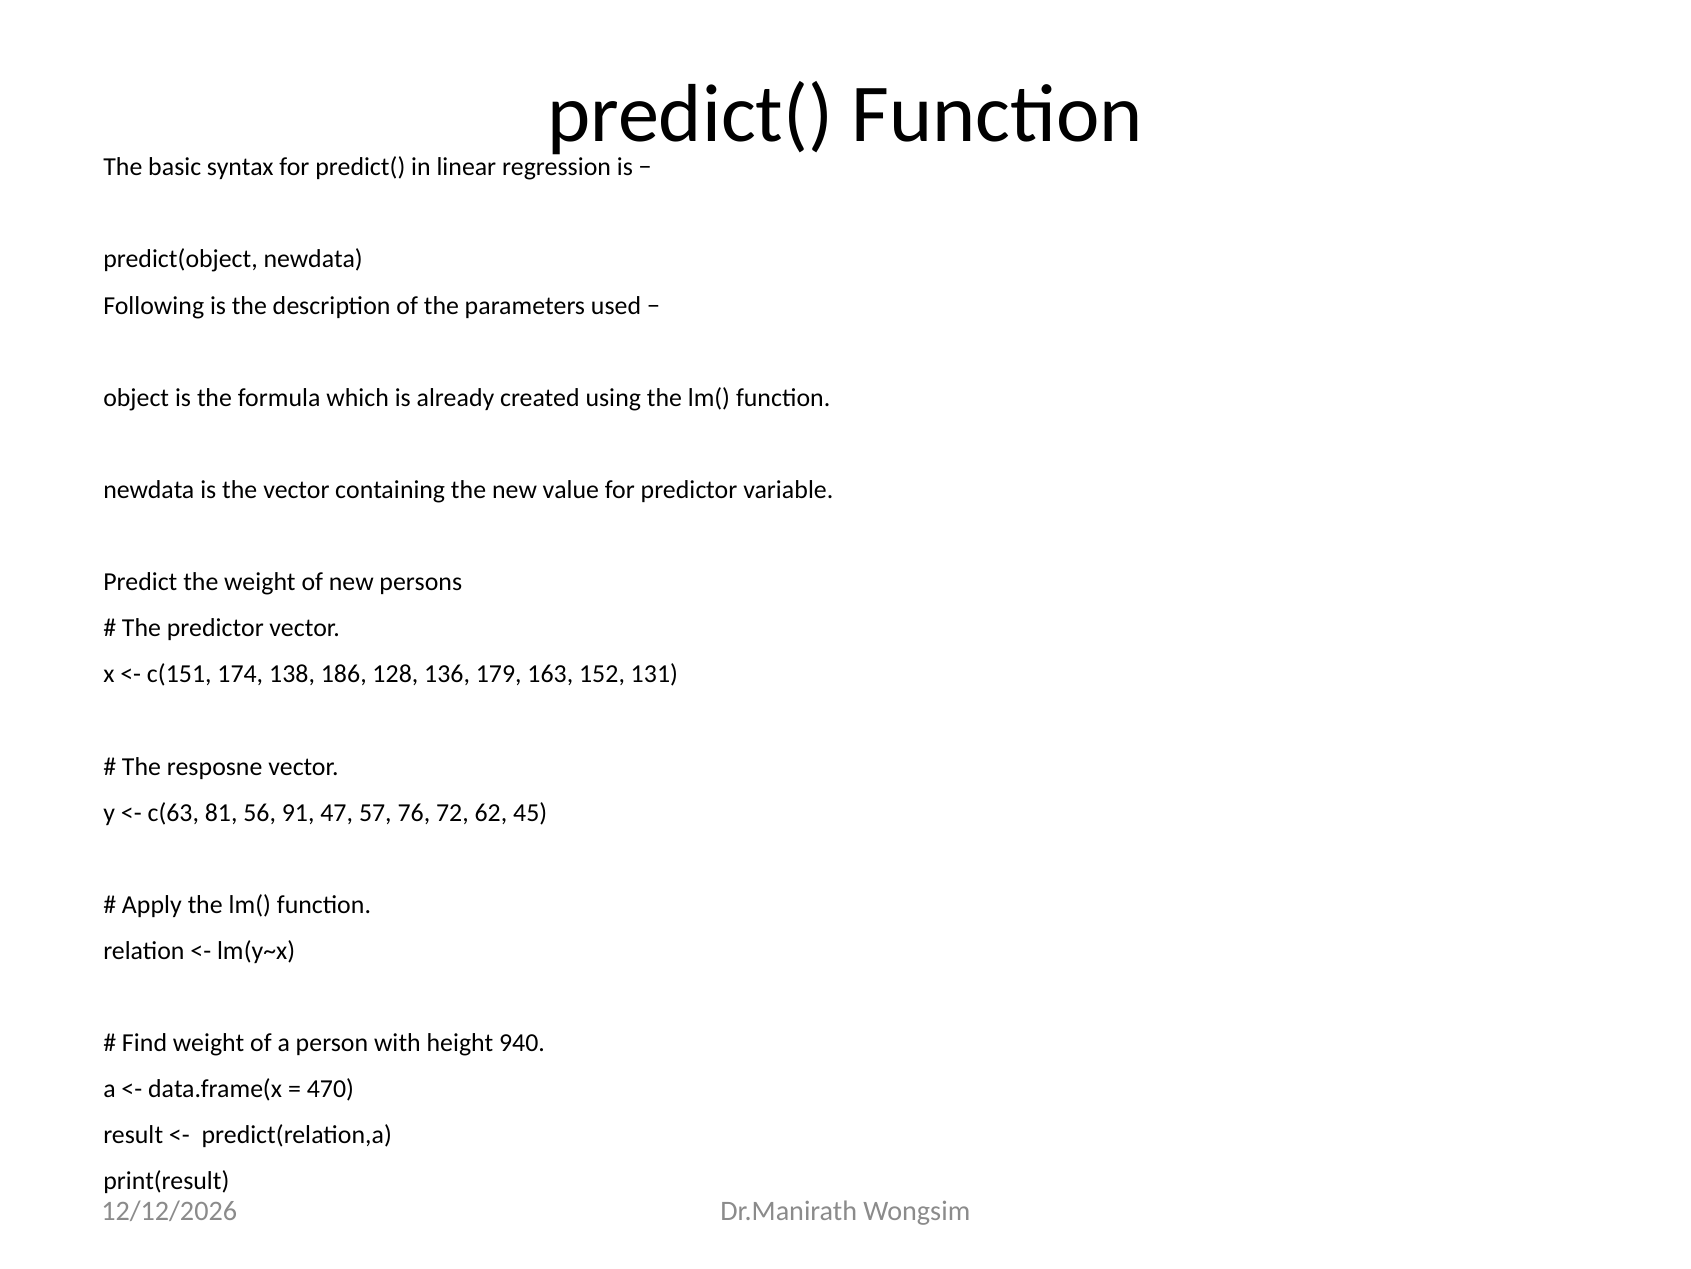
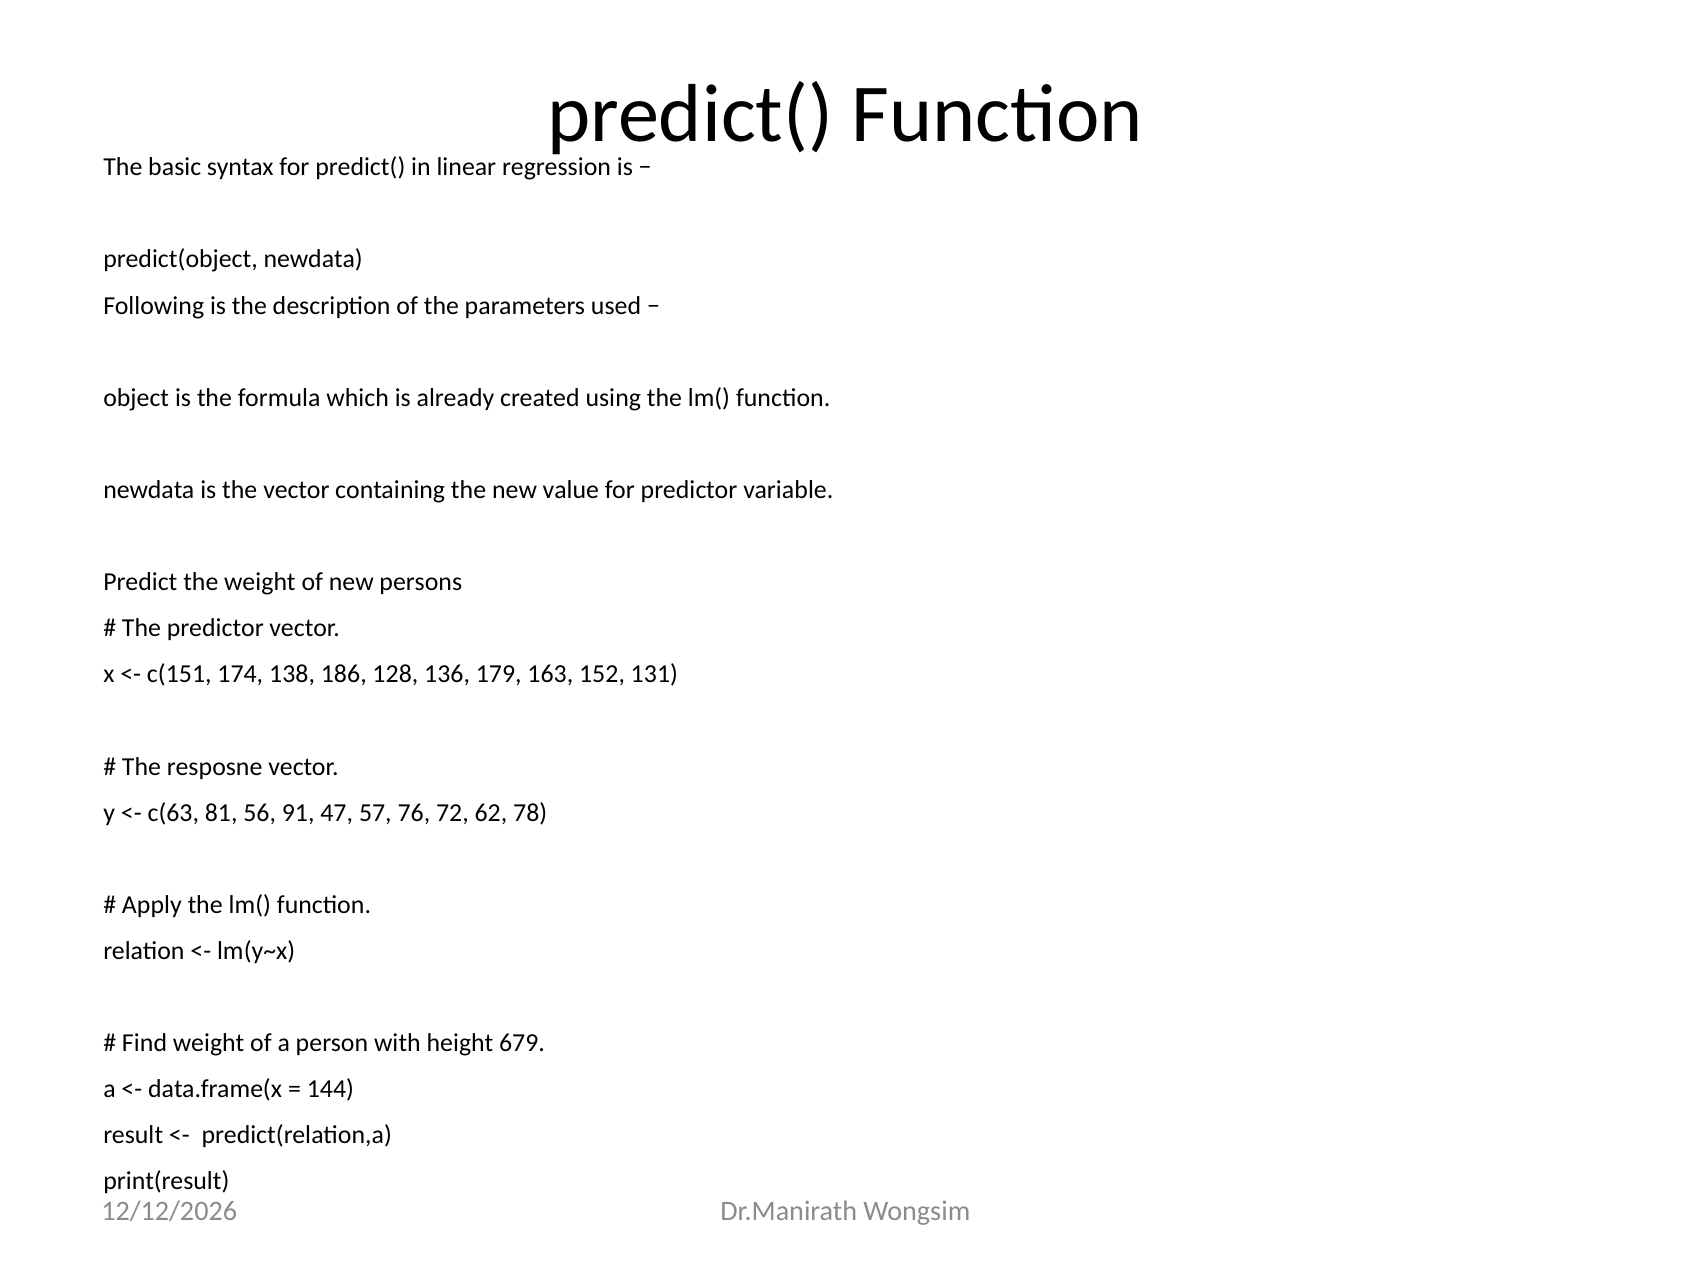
45: 45 -> 78 (530, 812)
940: 940 -> 679 (522, 1042)
470: 470 -> 144 (330, 1089)
